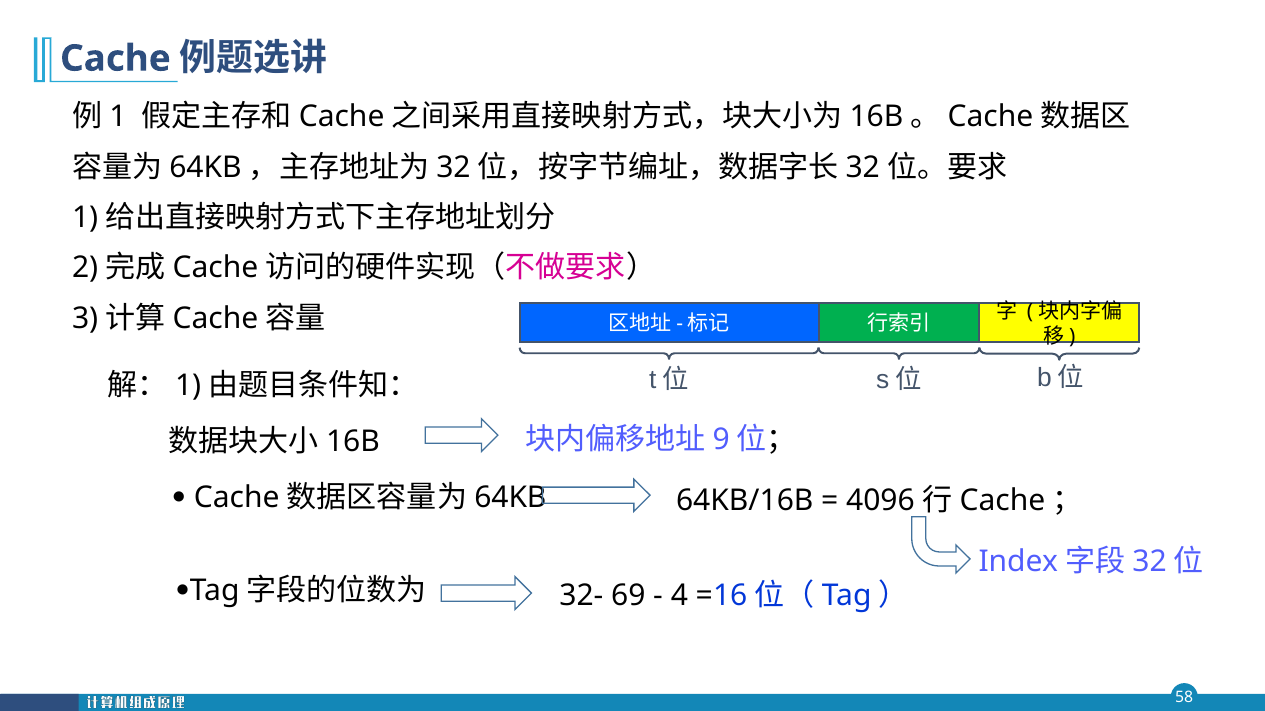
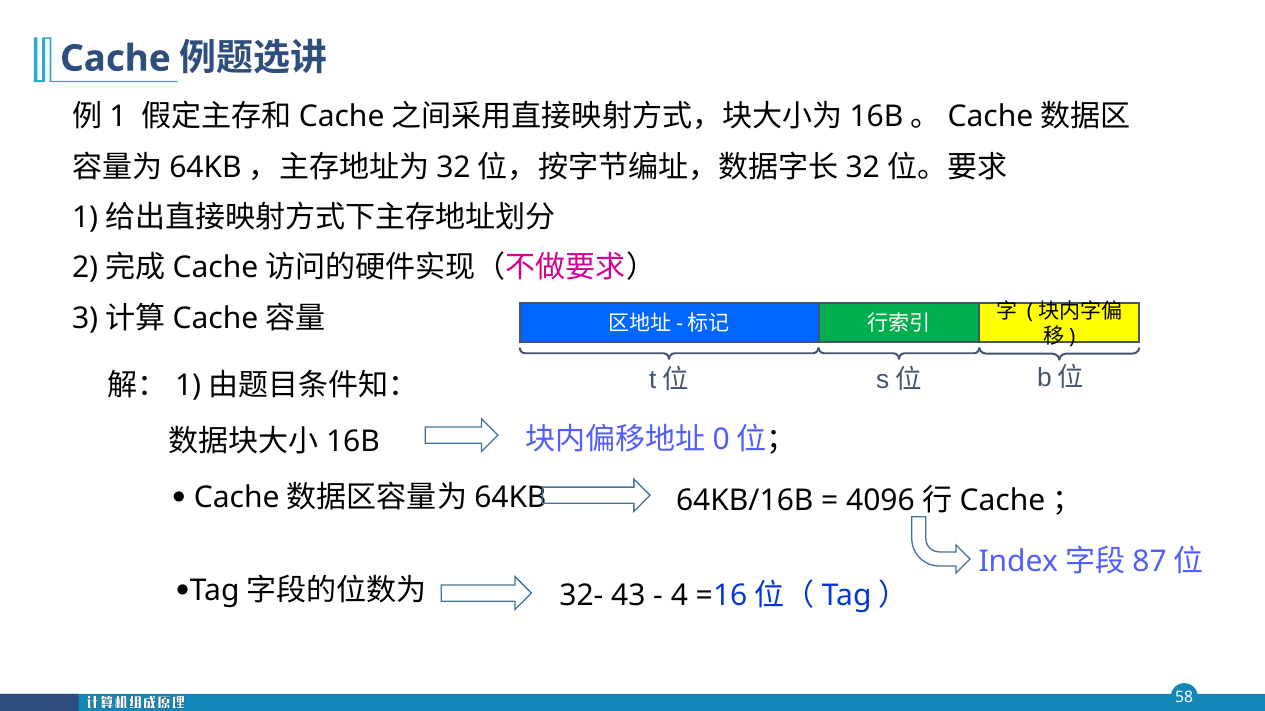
9: 9 -> 0 (721, 440)
32: 32 -> 87 (1150, 562)
69: 69 -> 43 (628, 596)
